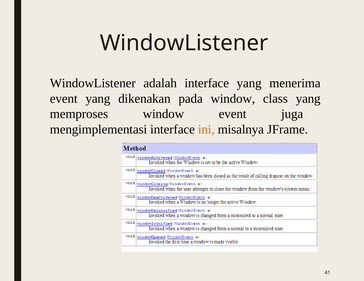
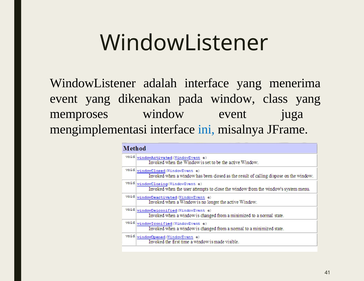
ini colour: orange -> blue (206, 130)
